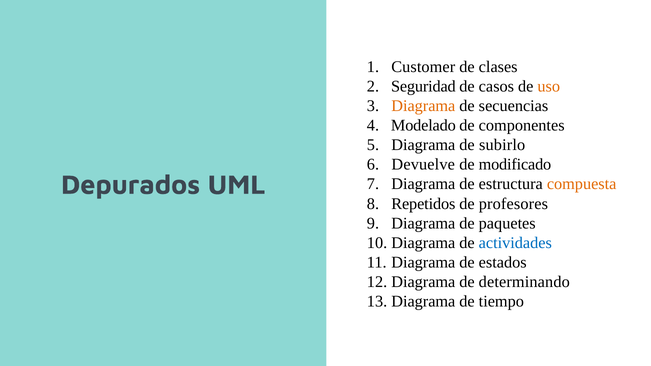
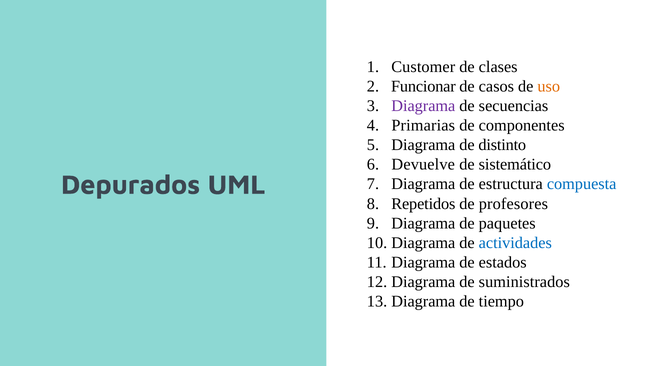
Seguridad: Seguridad -> Funcionar (423, 87)
Diagrama colour: orange -> purple (423, 106)
Modelado: Modelado -> Primarias (423, 126)
subirlo: subirlo -> distinto (502, 145)
modificado: modificado -> sistemático (515, 165)
compuesta colour: orange -> blue (582, 184)
determinando: determinando -> suministrados (524, 282)
